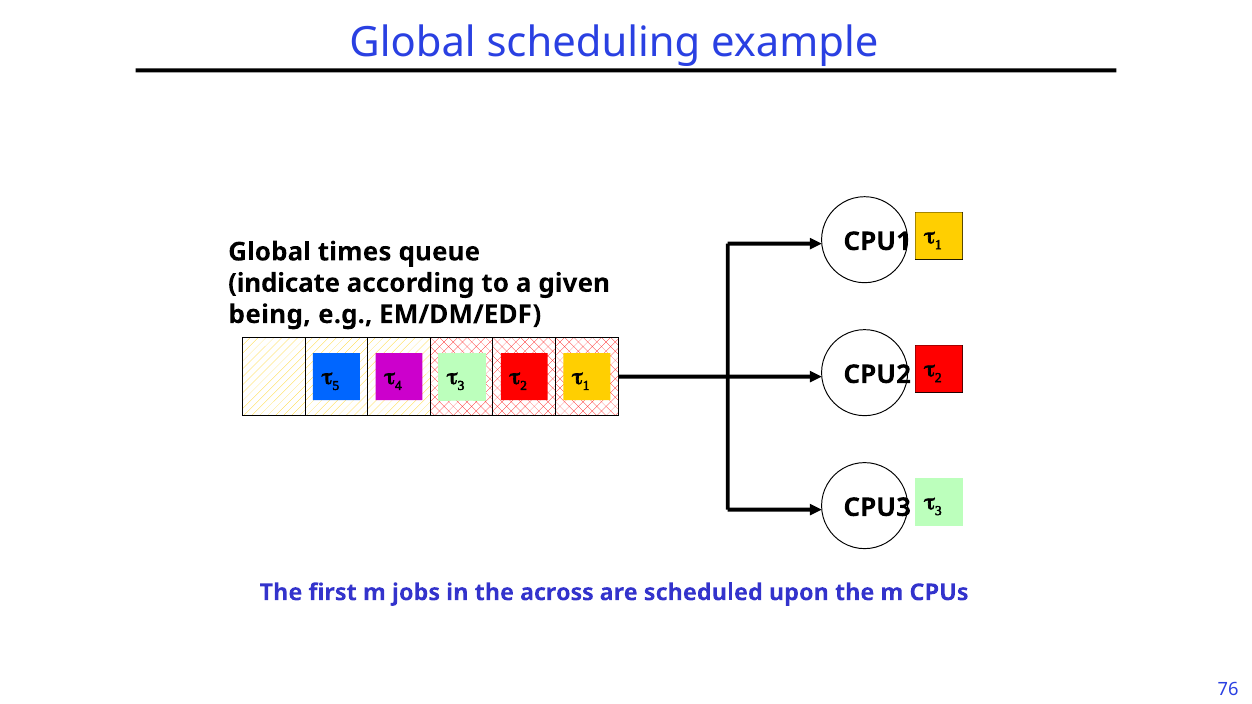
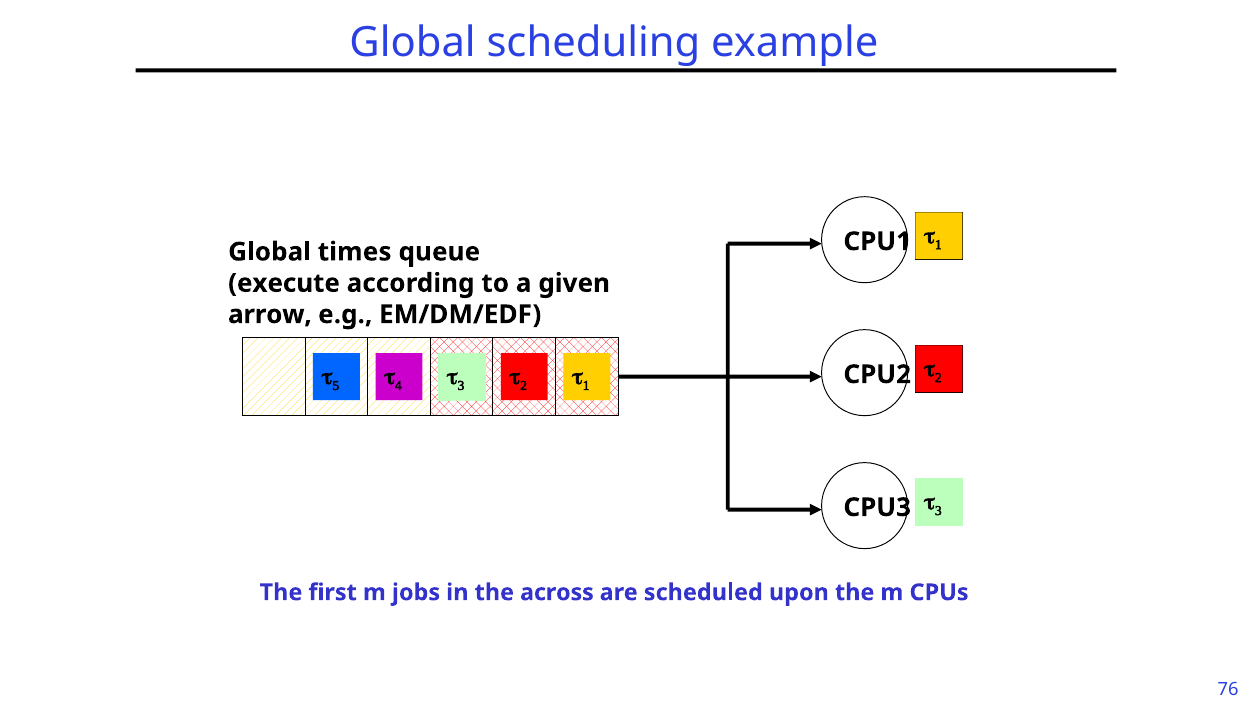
indicate: indicate -> execute (284, 283)
being: being -> arrow (270, 315)
